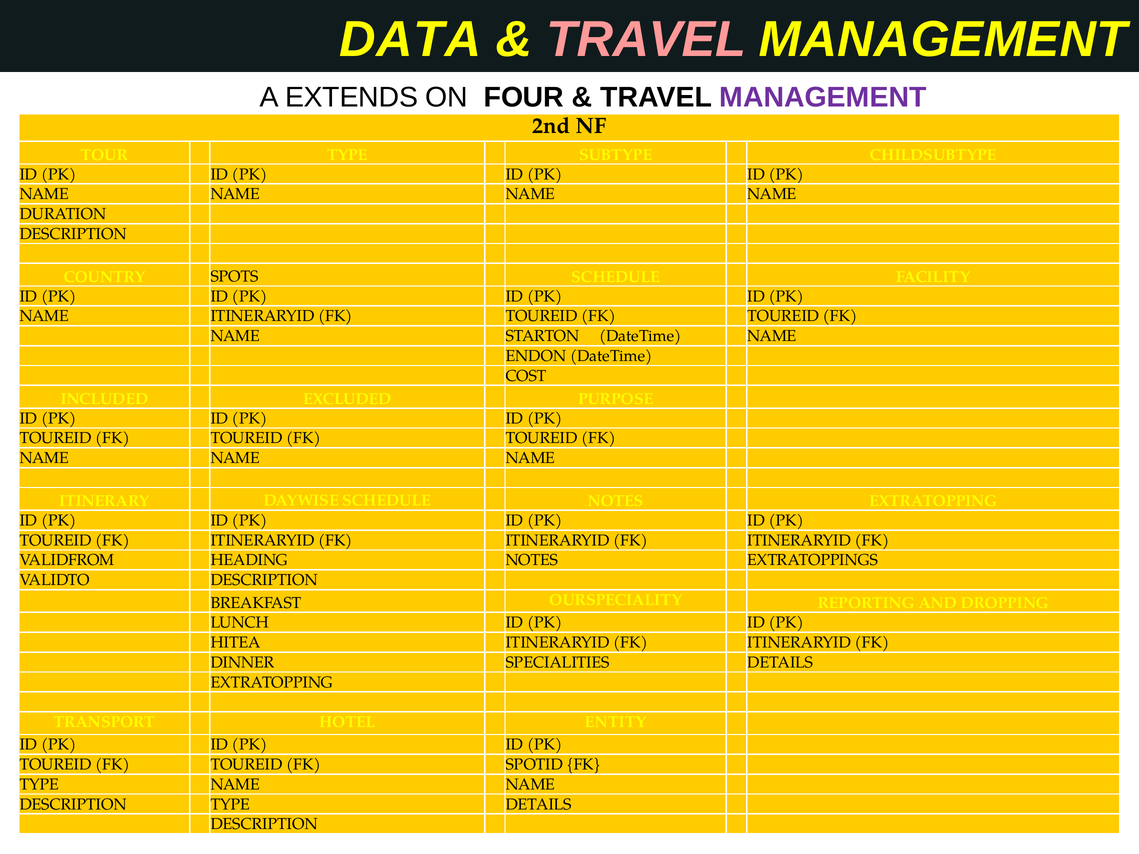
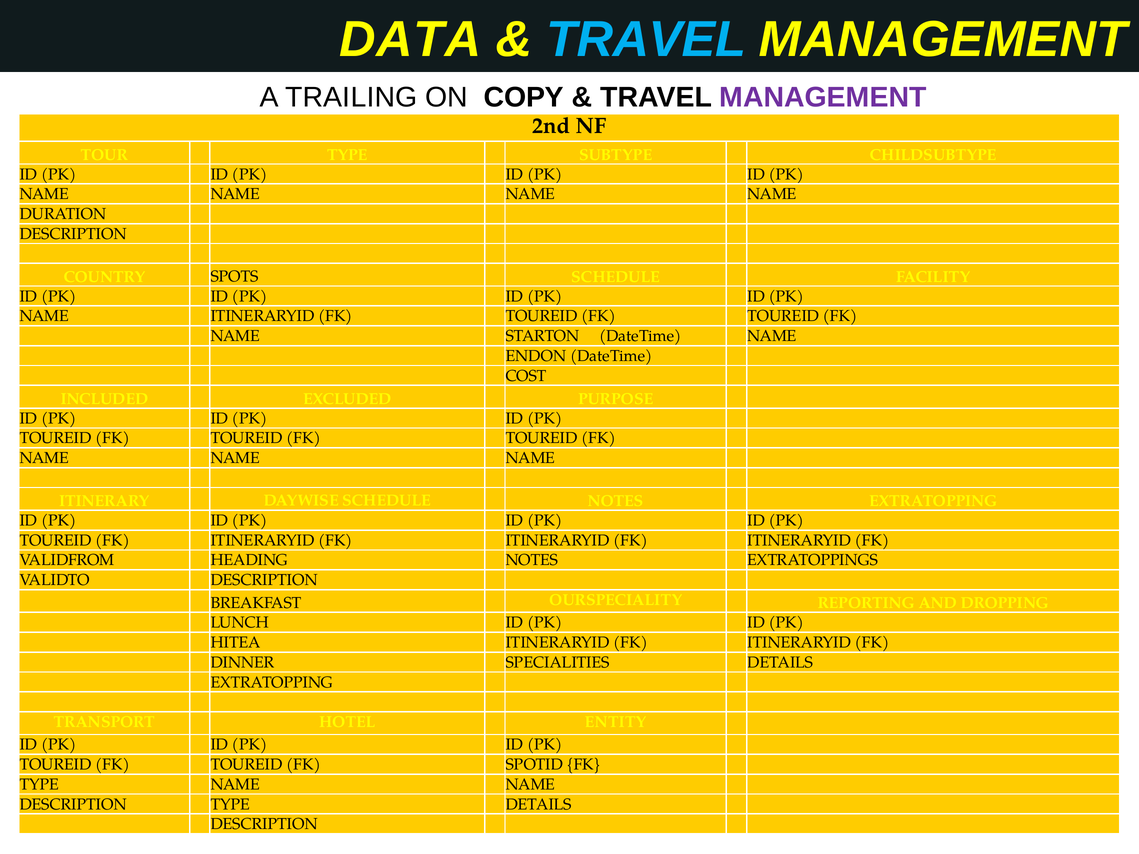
TRAVEL colour: pink -> light blue (646, 40)
EXTENDS: EXTENDS -> TRAILING (351, 97)
FOUR: FOUR -> COPY (524, 97)
